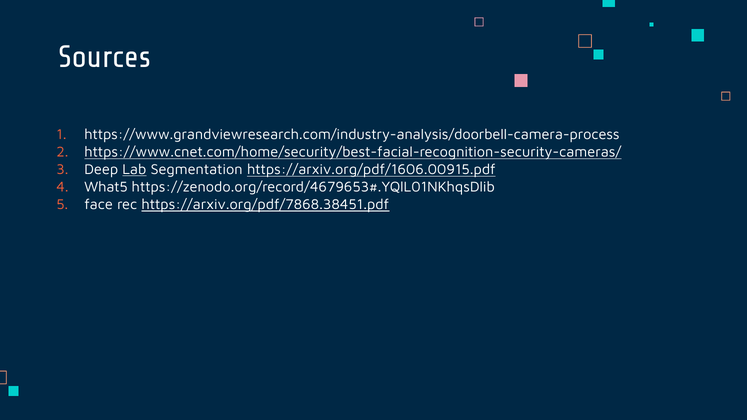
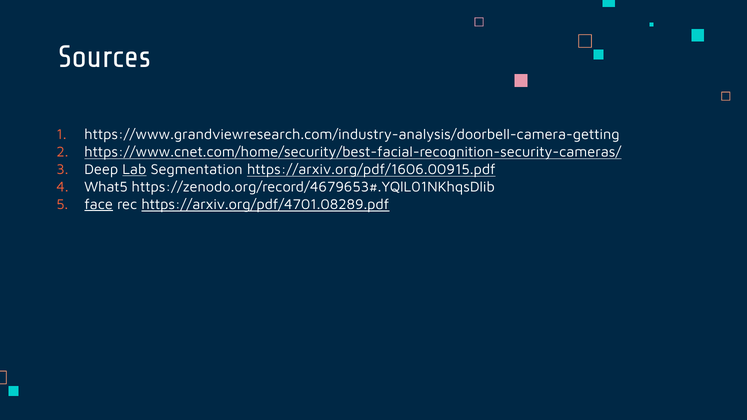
https://www.grandviewresearch.com/industry-analysis/doorbell-camera-process: https://www.grandviewresearch.com/industry-analysis/doorbell-camera-process -> https://www.grandviewresearch.com/industry-analysis/doorbell-camera-getting (352, 135)
face underline: none -> present (99, 204)
https://arxiv.org/pdf/7868.38451.pdf: https://arxiv.org/pdf/7868.38451.pdf -> https://arxiv.org/pdf/4701.08289.pdf (265, 204)
